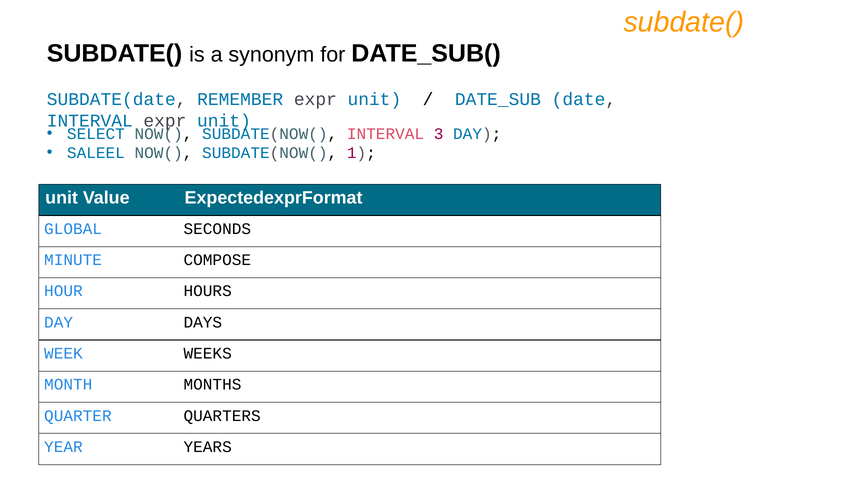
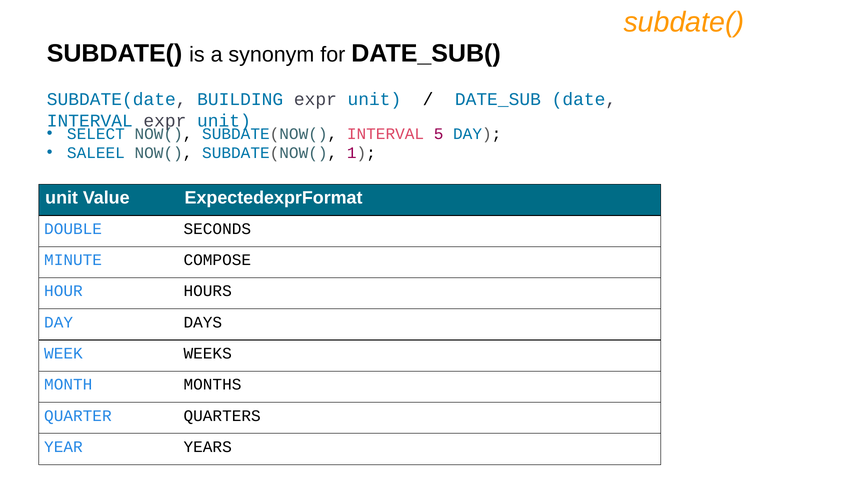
REMEMBER: REMEMBER -> BUILDING (240, 99)
3: 3 -> 5 (439, 134)
GLOBAL: GLOBAL -> DOUBLE (73, 229)
